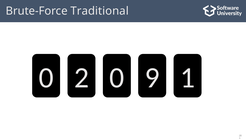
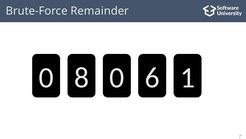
Traditional: Traditional -> Remainder (100, 11)
2: 2 -> 8 (81, 77)
9: 9 -> 6 (152, 77)
